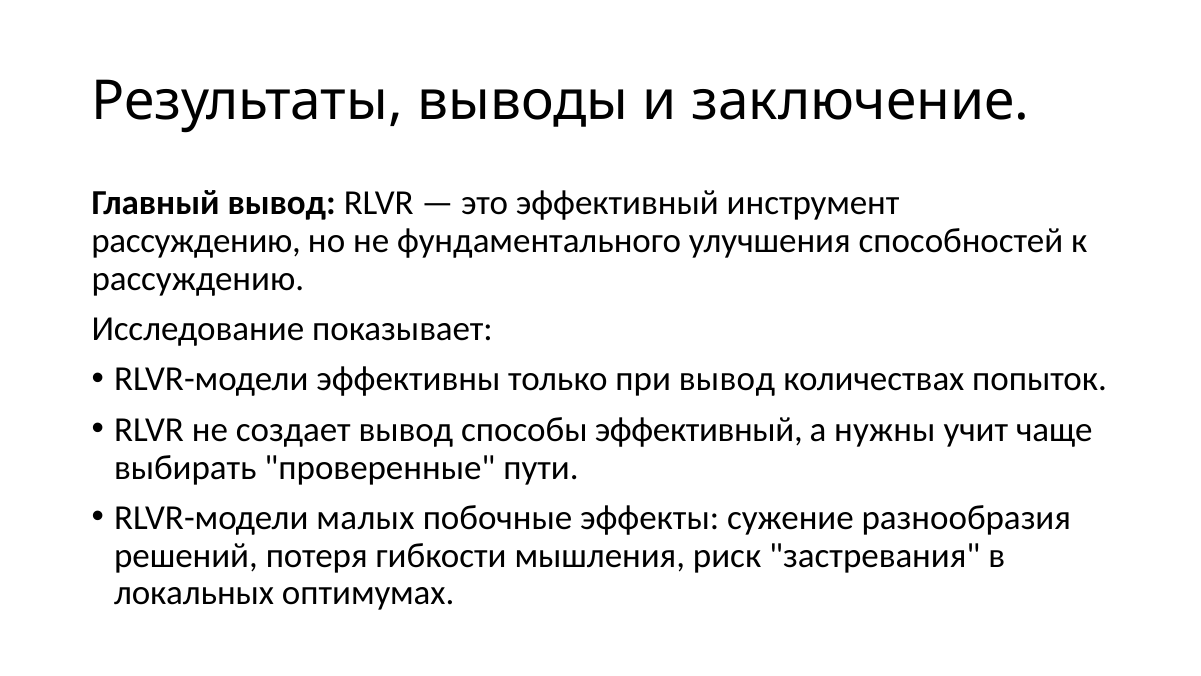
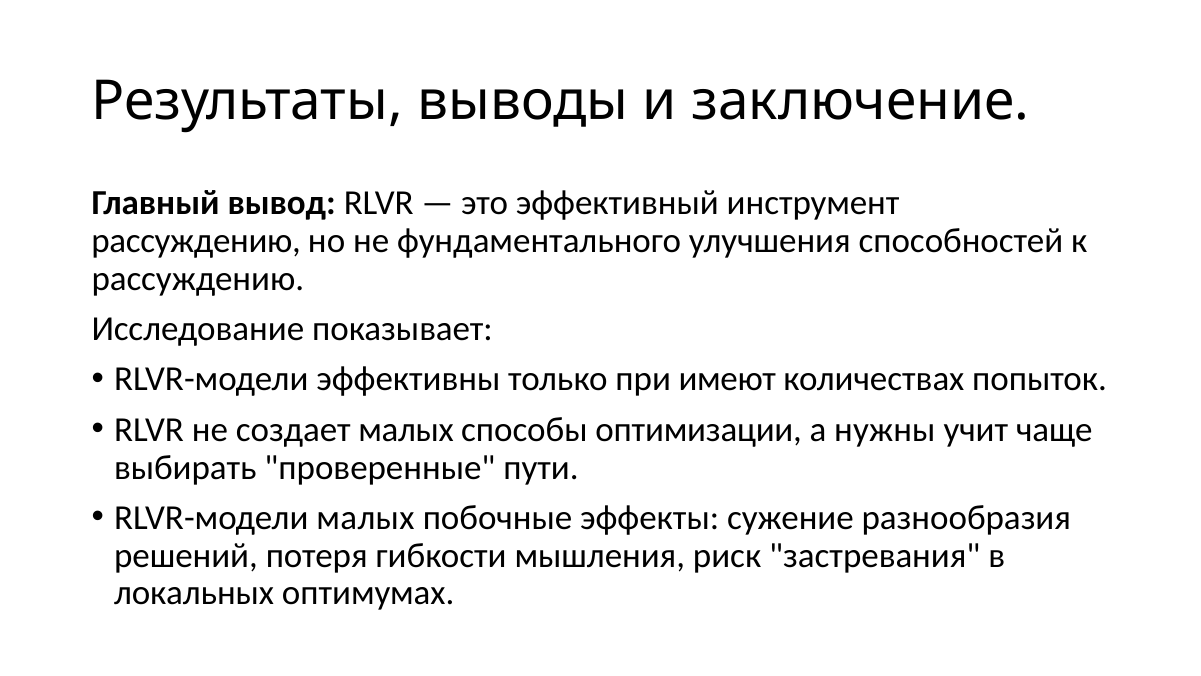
при вывод: вывод -> имеют (727, 379)
создает вывод: вывод -> малых (406, 429)
способы эффективный: эффективный -> оптимизации (699, 429)
